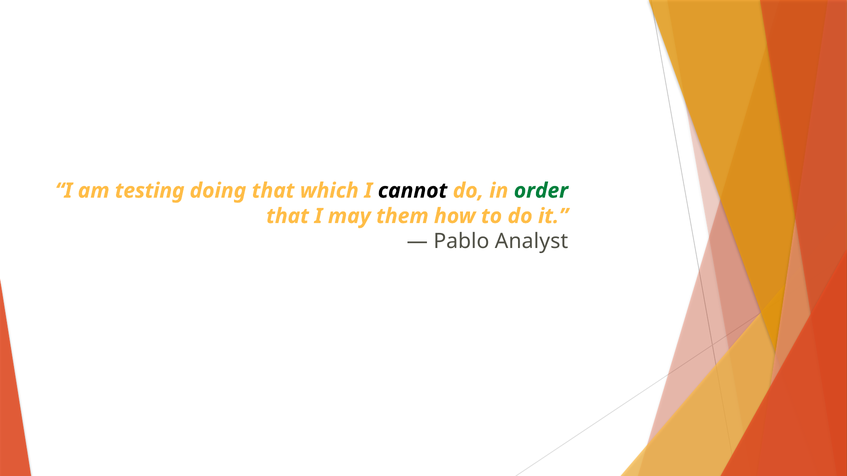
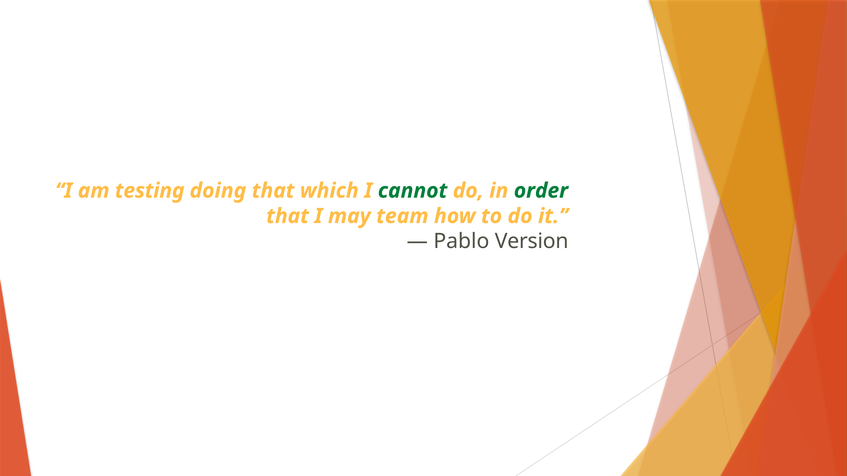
cannot colour: black -> green (413, 191)
them: them -> team (402, 216)
Analyst: Analyst -> Version (532, 242)
